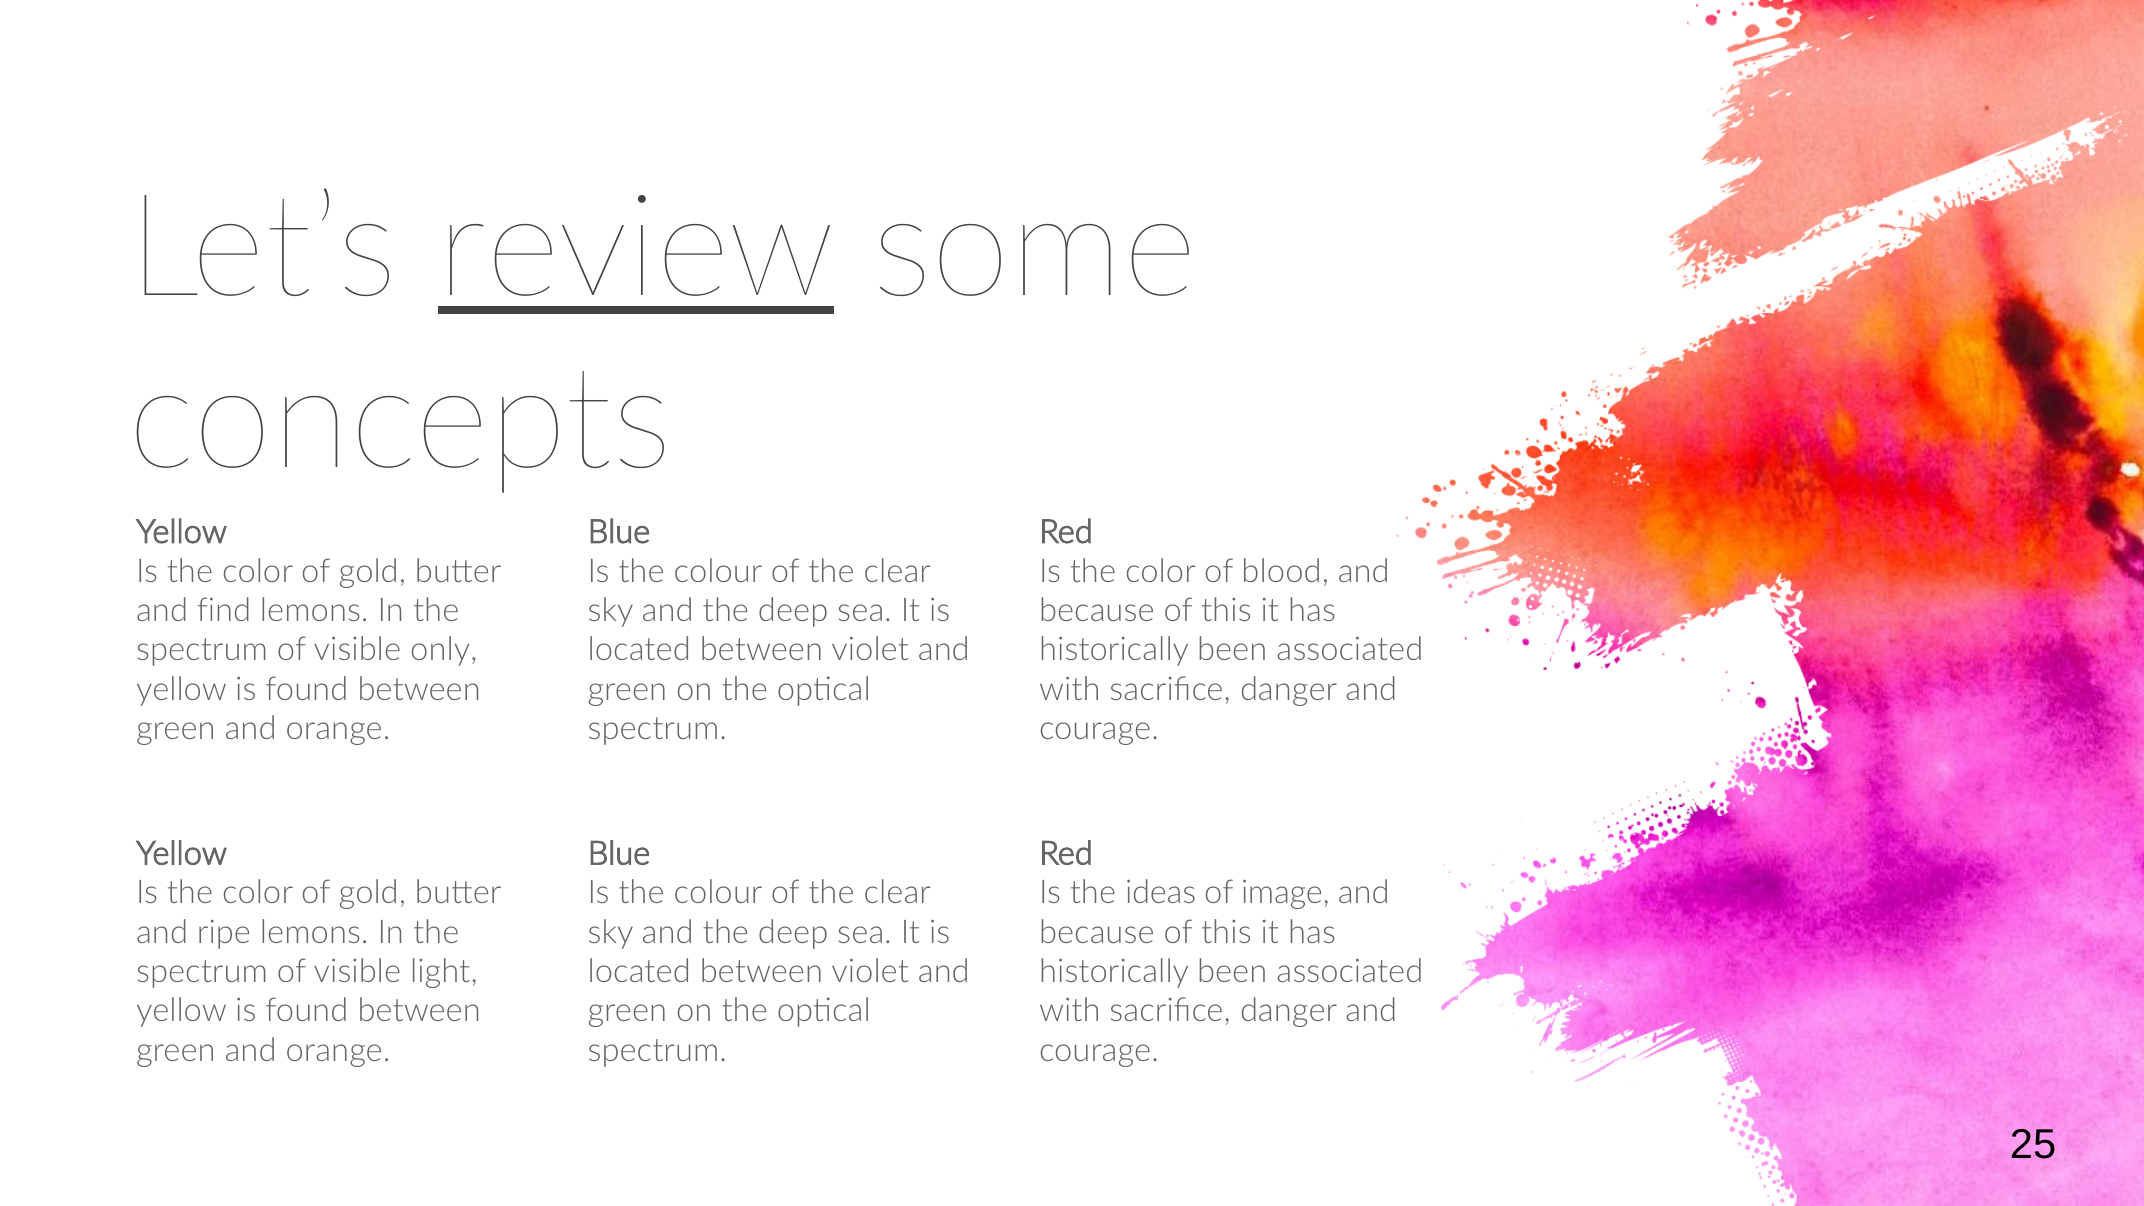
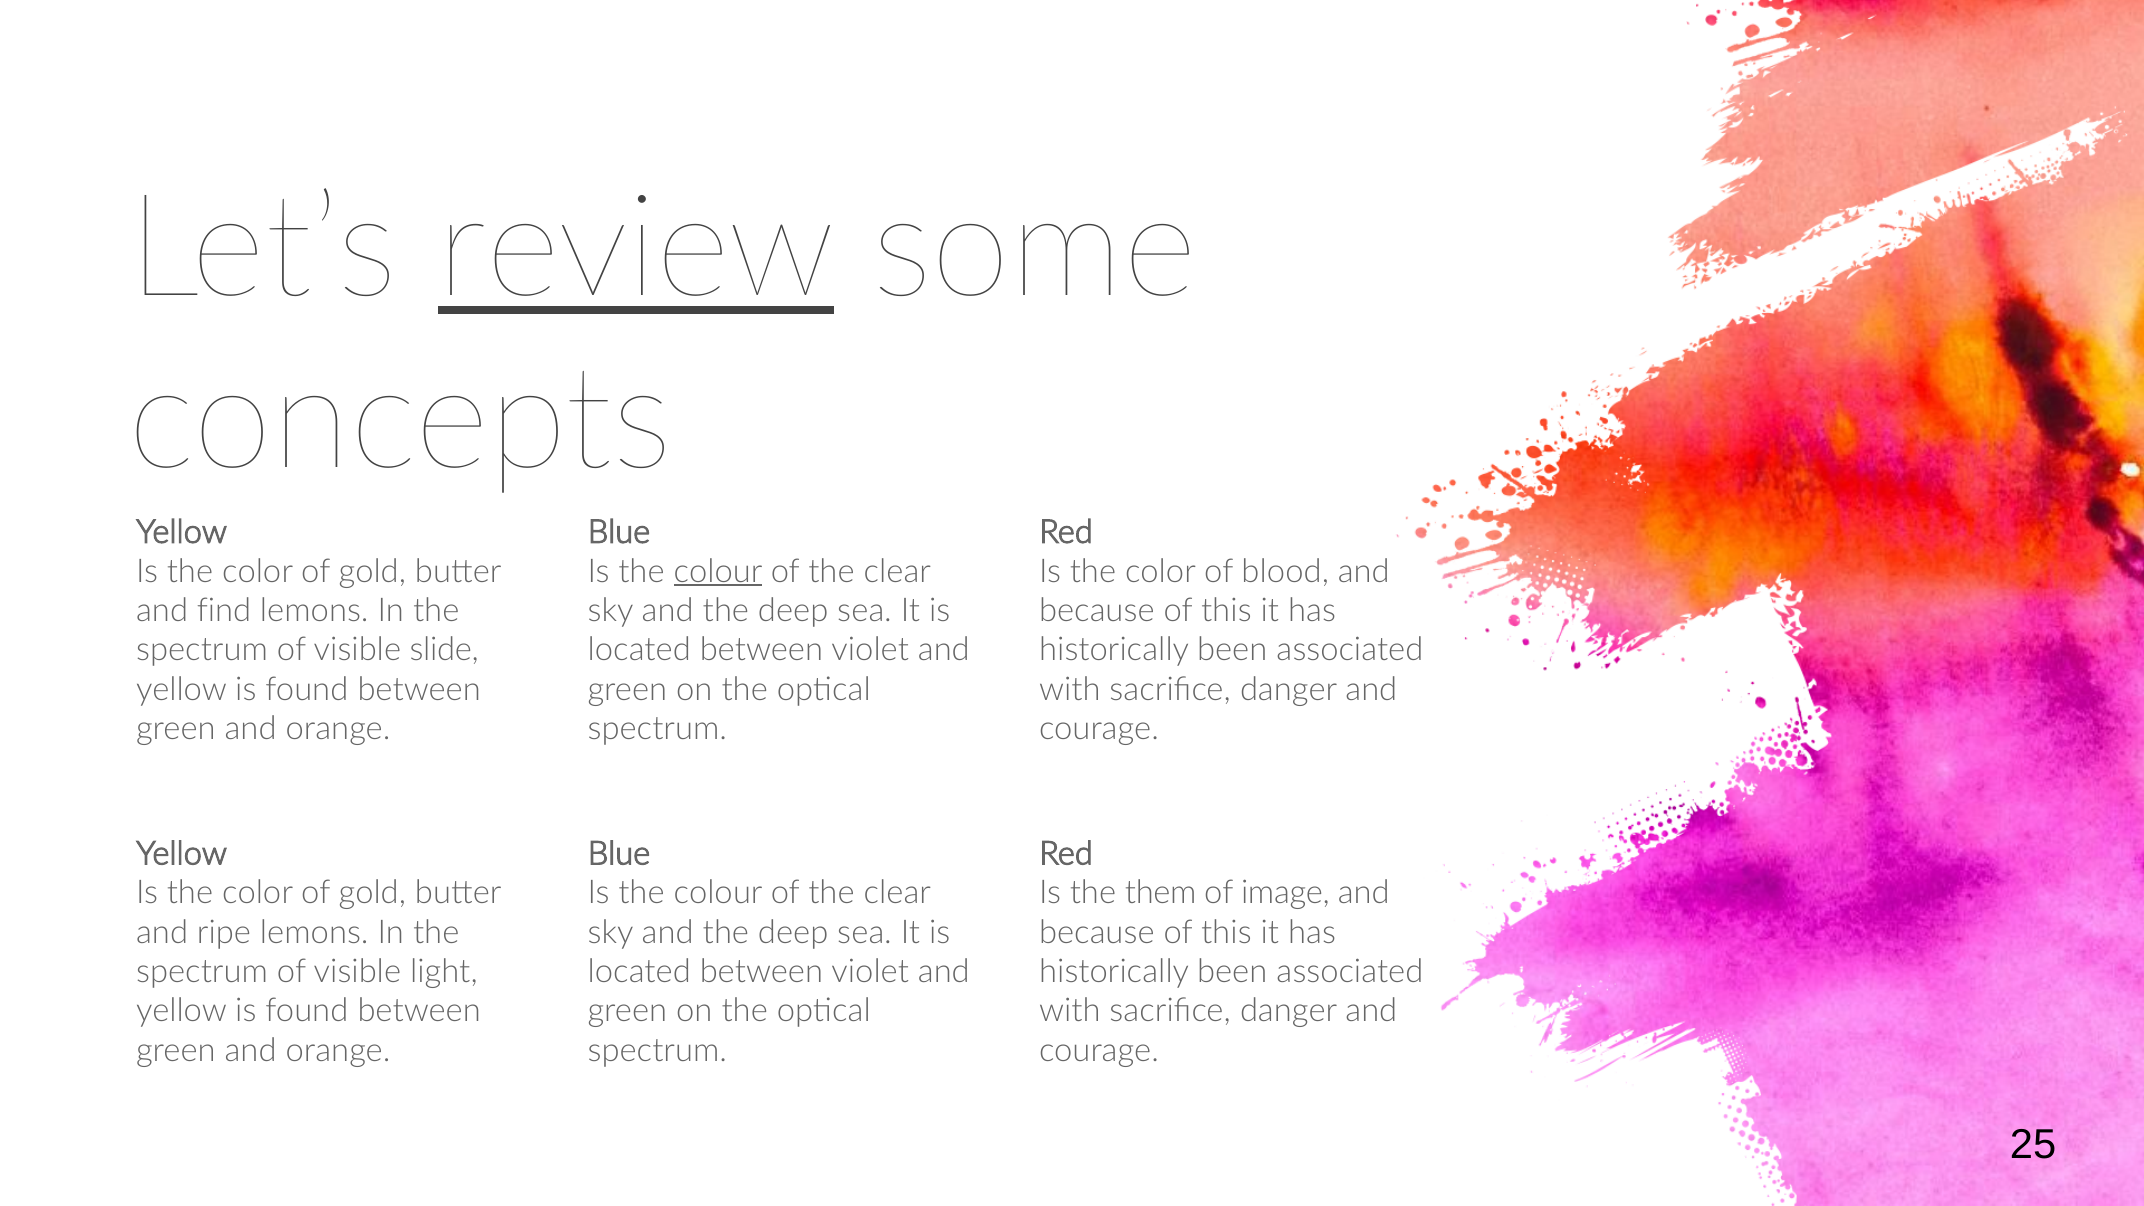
colour underline: none -> present (718, 571)
only: only -> slide (444, 650)
ideas: ideas -> them (1161, 893)
